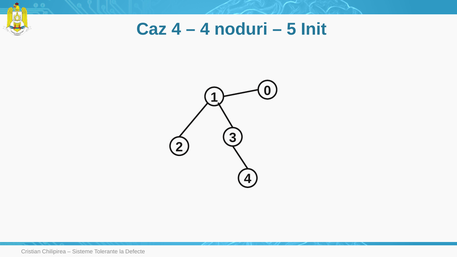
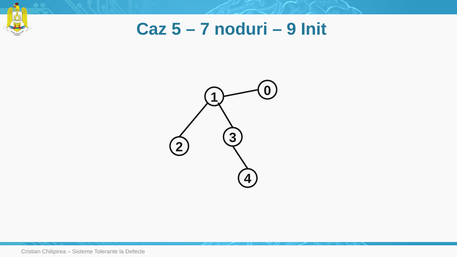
Caz 4: 4 -> 5 (176, 29)
4: 4 -> 7 (205, 29)
5: 5 -> 9 (291, 29)
